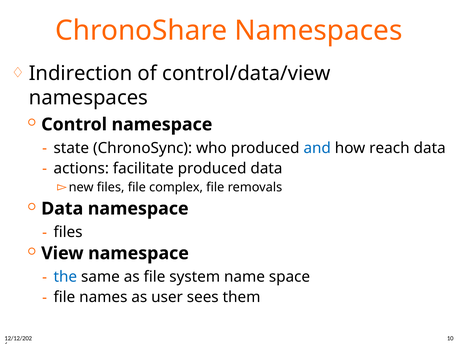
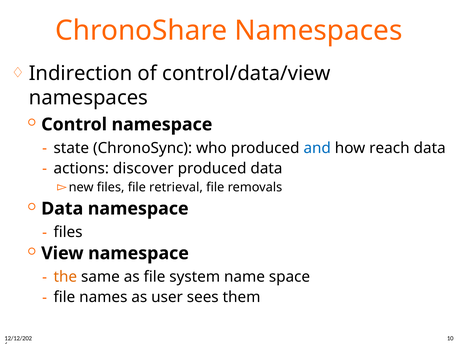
facilitate: facilitate -> discover (143, 168)
complex: complex -> retrieval (176, 187)
the colour: blue -> orange (65, 277)
